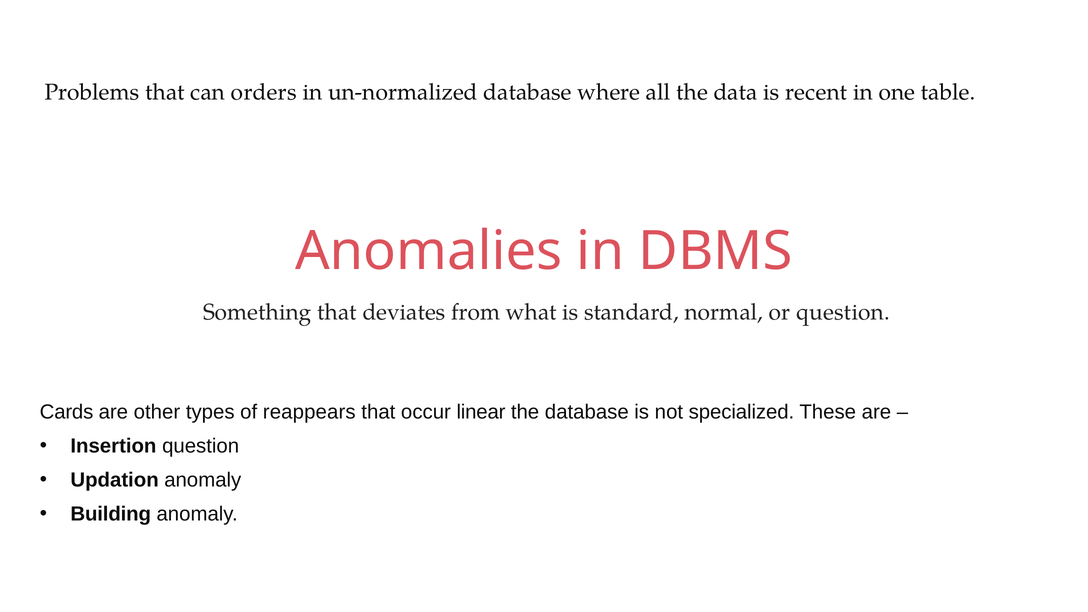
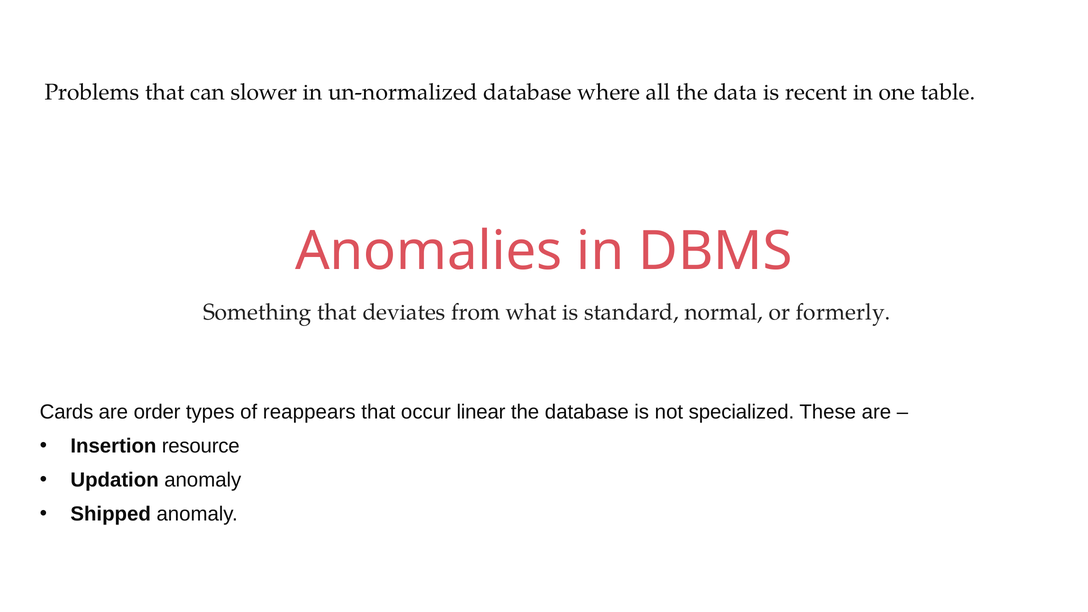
orders: orders -> slower (264, 92)
or question: question -> formerly (843, 312)
other: other -> order (157, 412)
Insertion question: question -> resource (201, 446)
Building: Building -> Shipped (111, 514)
